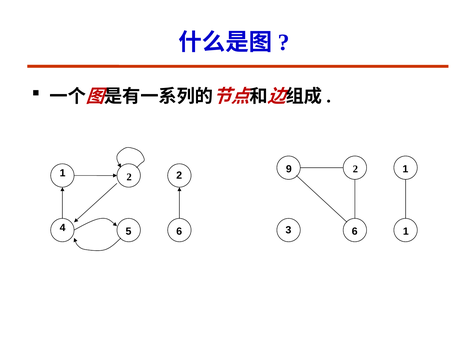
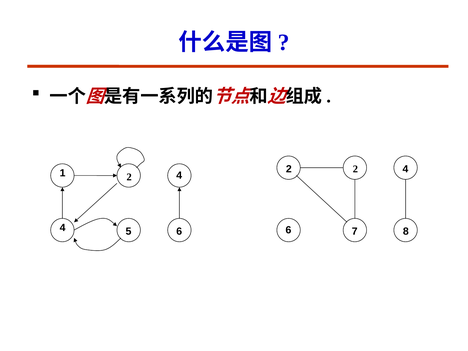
1: 1 -> 4 (405, 169)
1 9: 9 -> 2 (289, 169)
2: 2 -> 4 (179, 175)
4 3: 3 -> 6 (288, 230)
5 6: 6 -> 7 (355, 232)
6 1: 1 -> 8 (406, 232)
